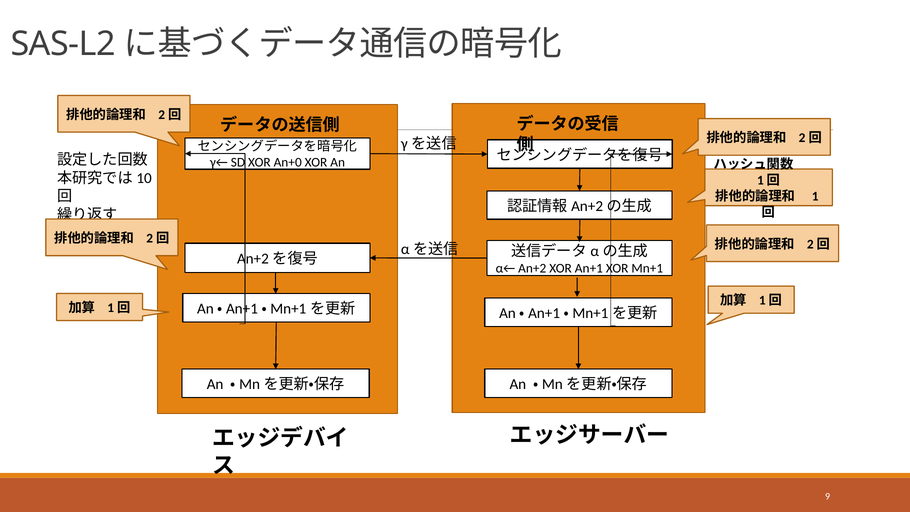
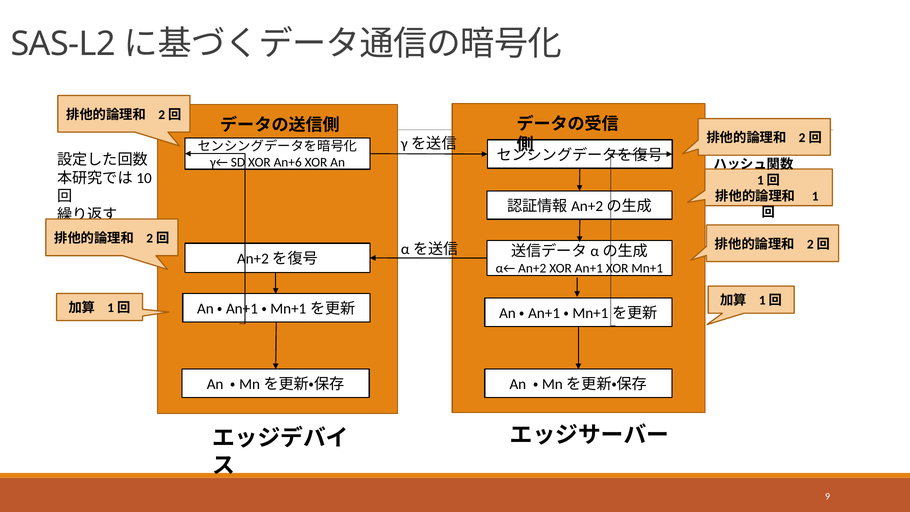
An+0: An+0 -> An+6 (288, 163)
